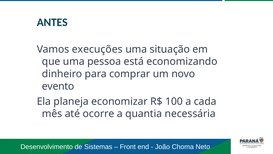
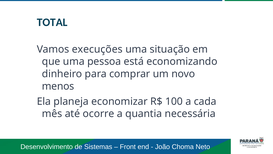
ANTES: ANTES -> TOTAL (52, 22)
evento: evento -> menos (58, 86)
